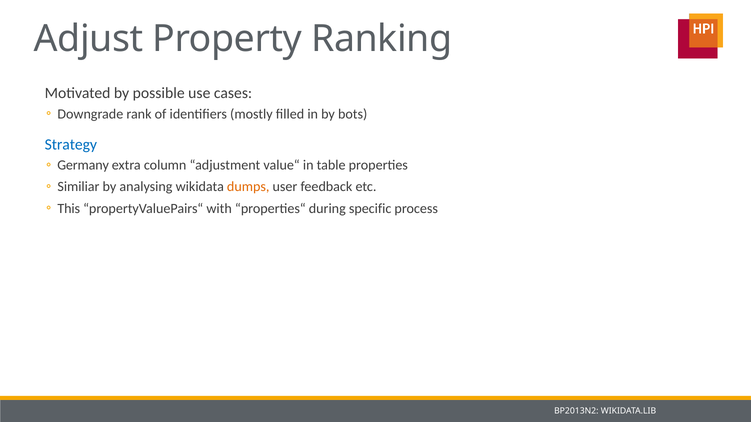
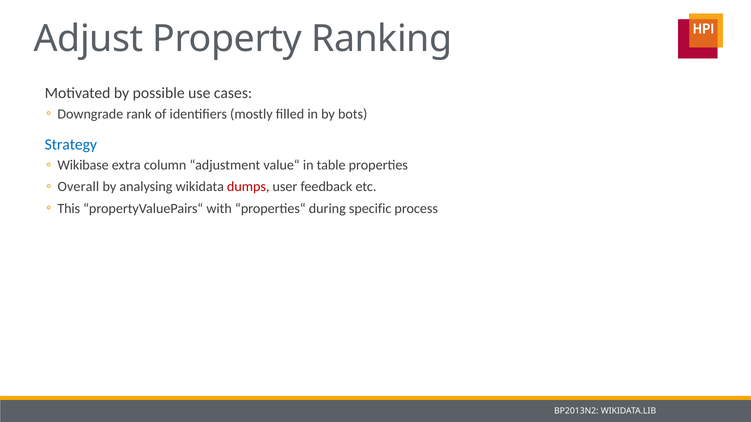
Germany: Germany -> Wikibase (83, 165)
Similiar: Similiar -> Overall (78, 187)
dumps colour: orange -> red (248, 187)
